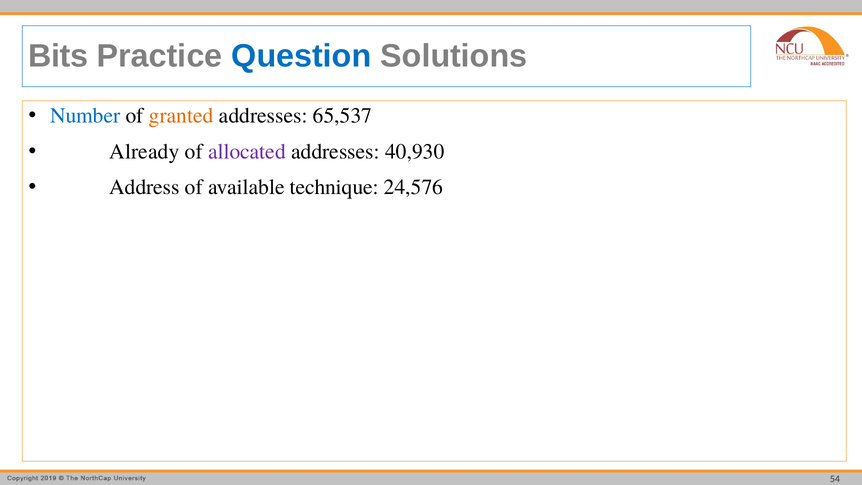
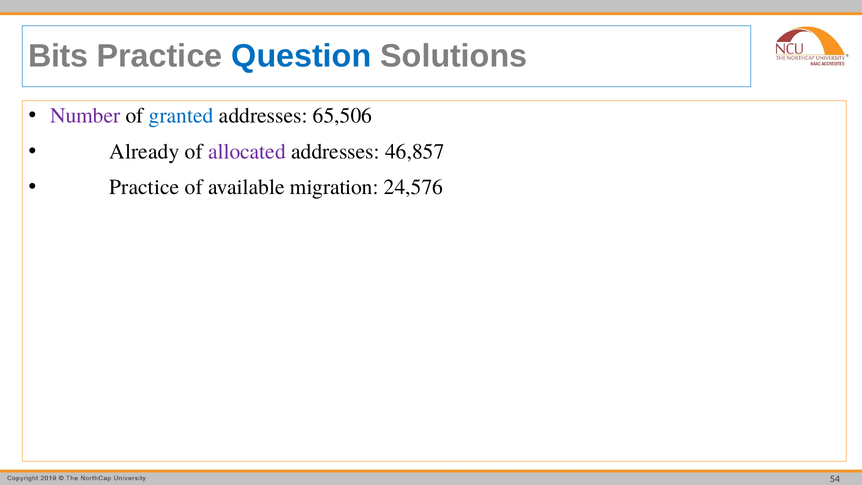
Number colour: blue -> purple (85, 116)
granted colour: orange -> blue (181, 116)
65,537: 65,537 -> 65,506 (342, 116)
40,930: 40,930 -> 46,857 (415, 151)
Address: Address -> Practice (144, 187)
technique: technique -> migration (334, 187)
